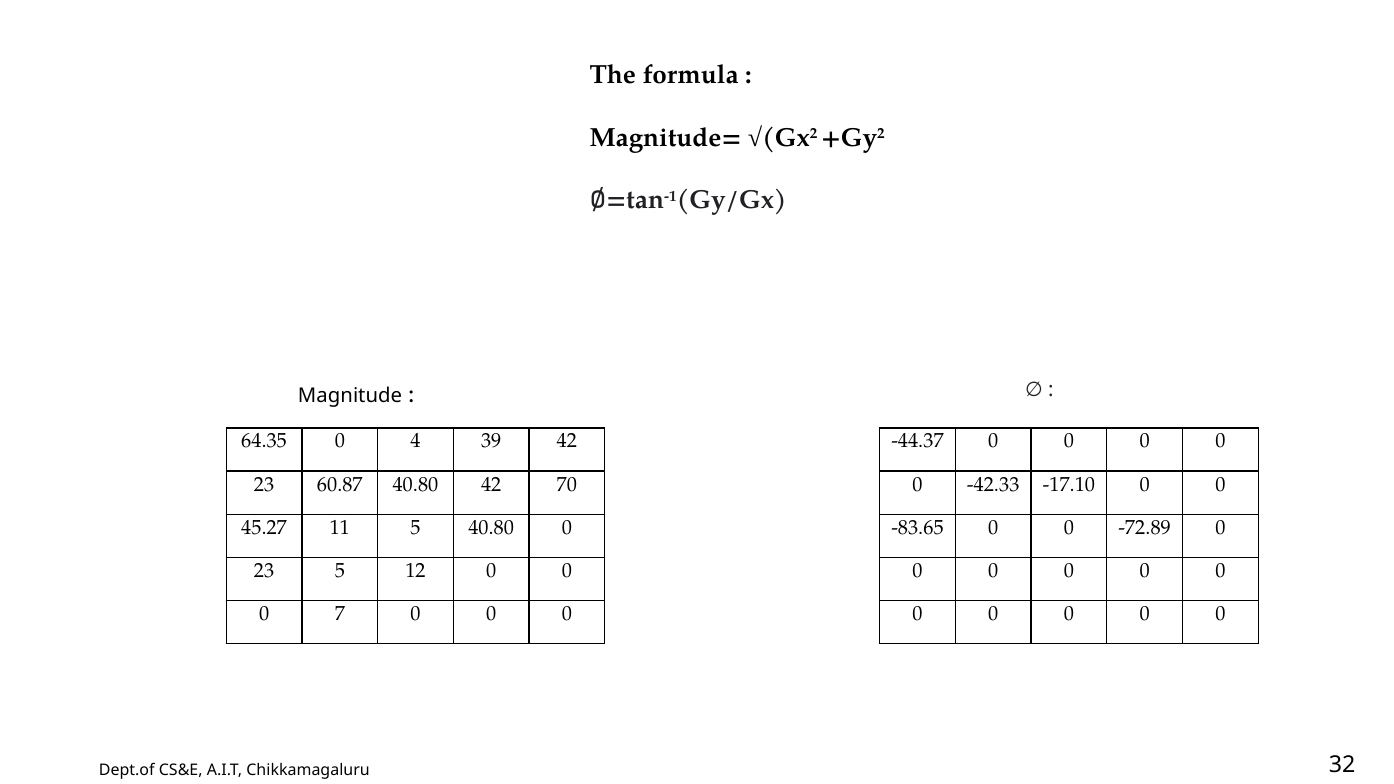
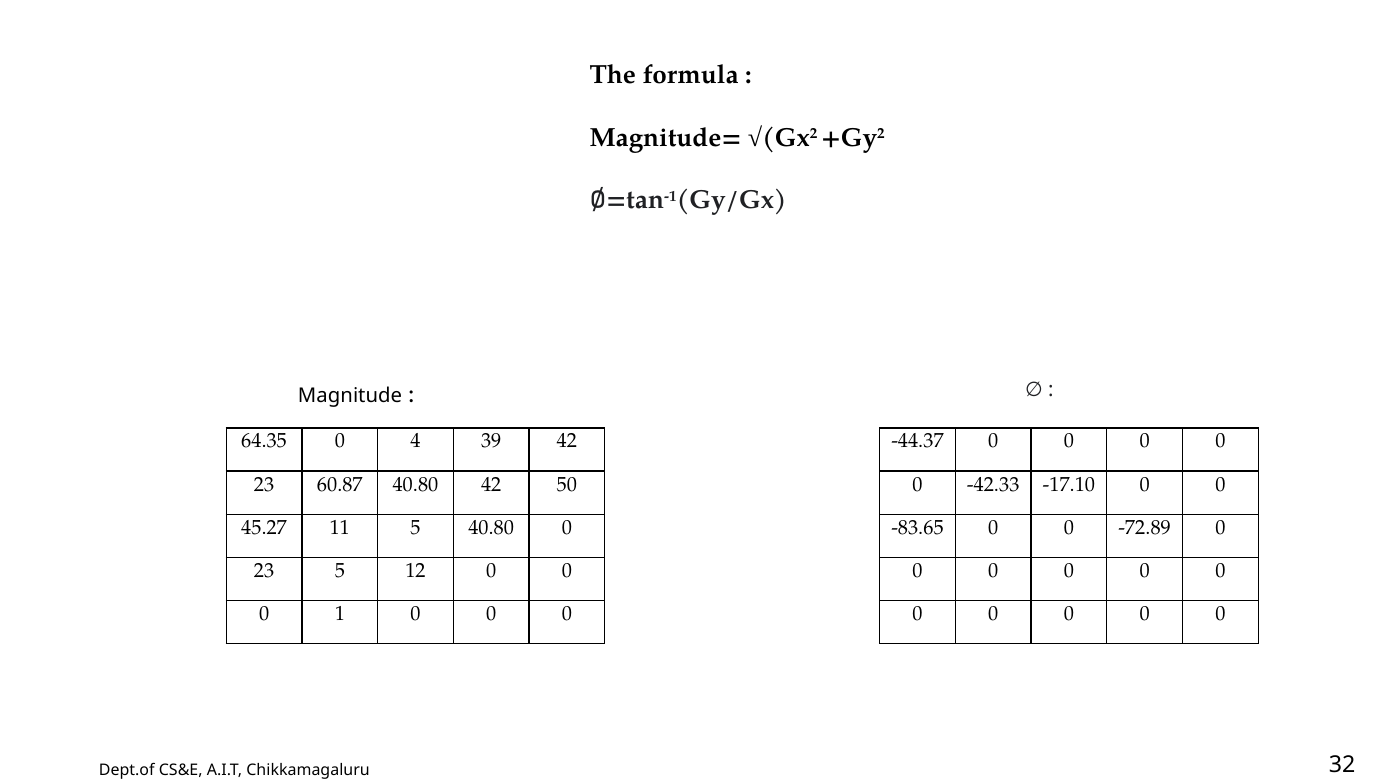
70: 70 -> 50 (567, 484)
7: 7 -> 1 (340, 614)
